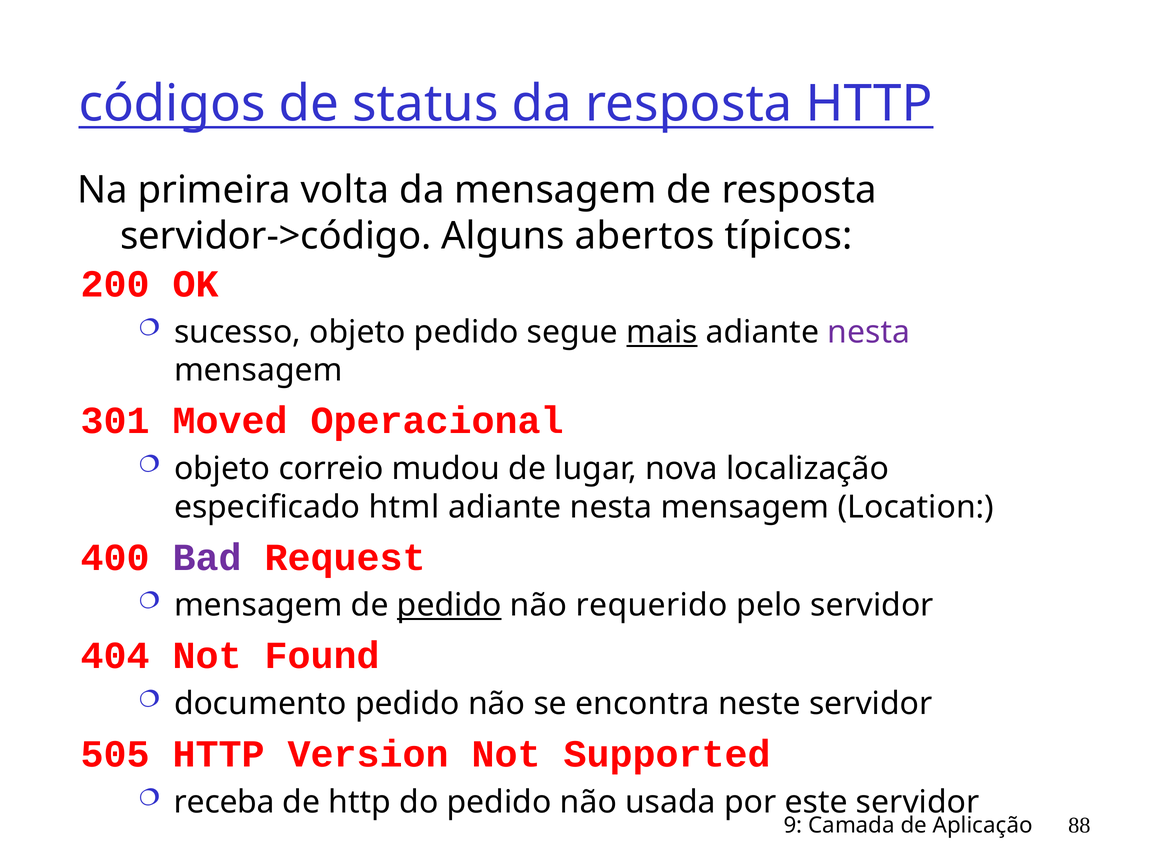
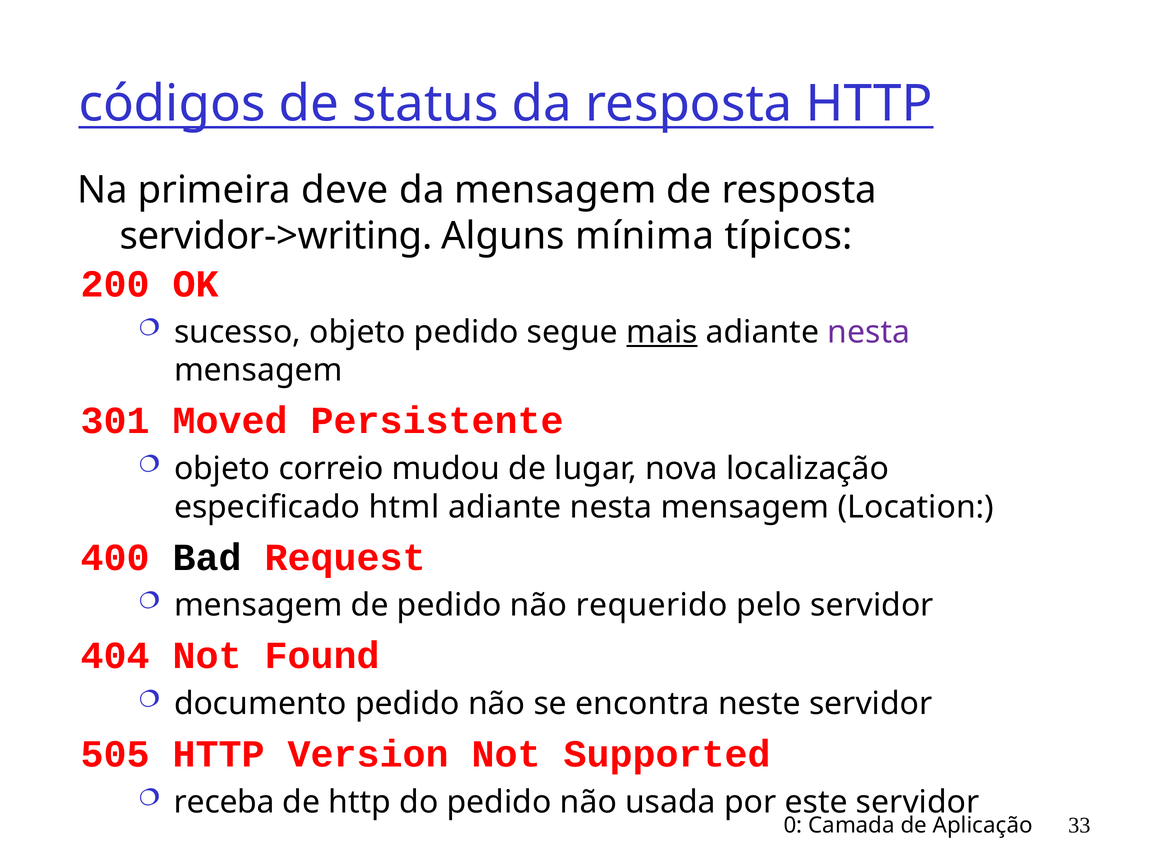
volta: volta -> deve (345, 190)
servidor->código: servidor->código -> servidor->writing (276, 236)
abertos: abertos -> mínima (645, 236)
Operacional: Operacional -> Persistente (437, 421)
Bad colour: purple -> black (207, 558)
pedido underline: present -> none (449, 606)
9: 9 -> 0 (793, 826)
88: 88 -> 33 (1079, 826)
